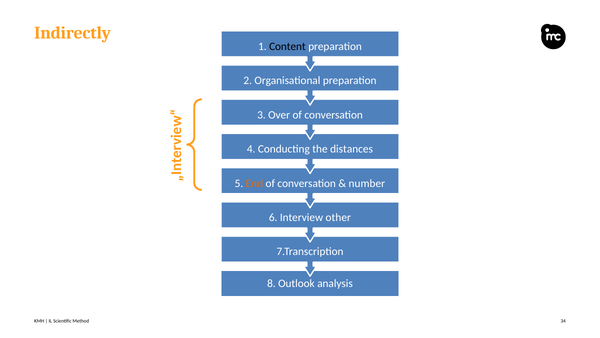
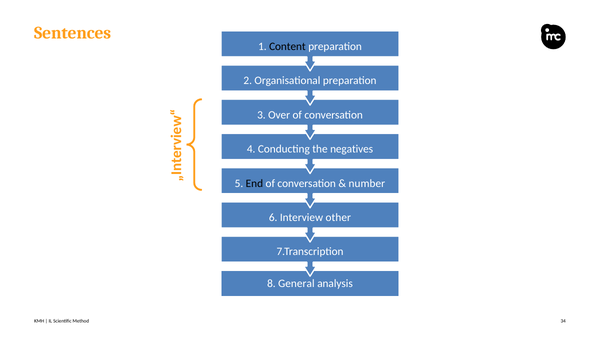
Indirectly: Indirectly -> Sentences (73, 33)
distances: distances -> negatives (352, 149)
End colour: orange -> black (254, 183)
Outlook: Outlook -> General (296, 283)
